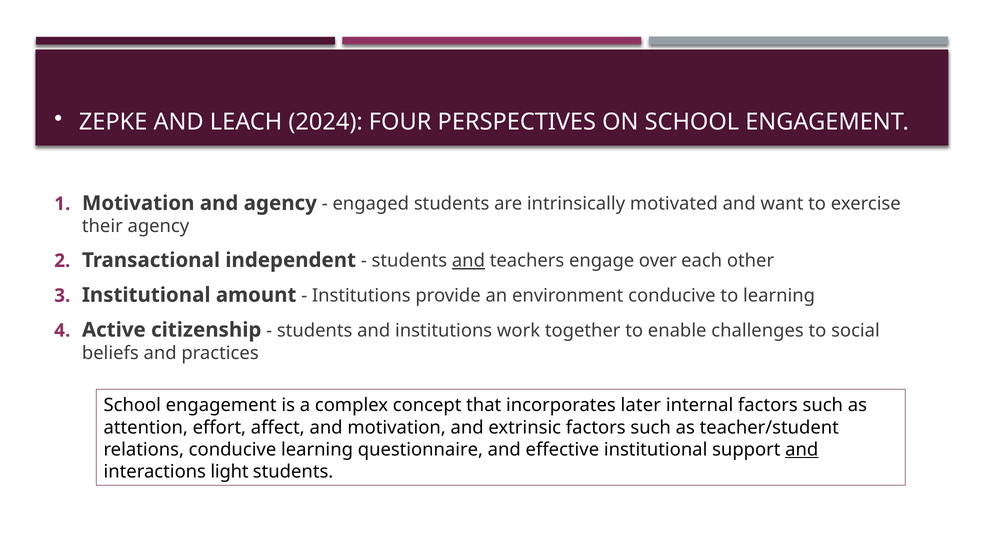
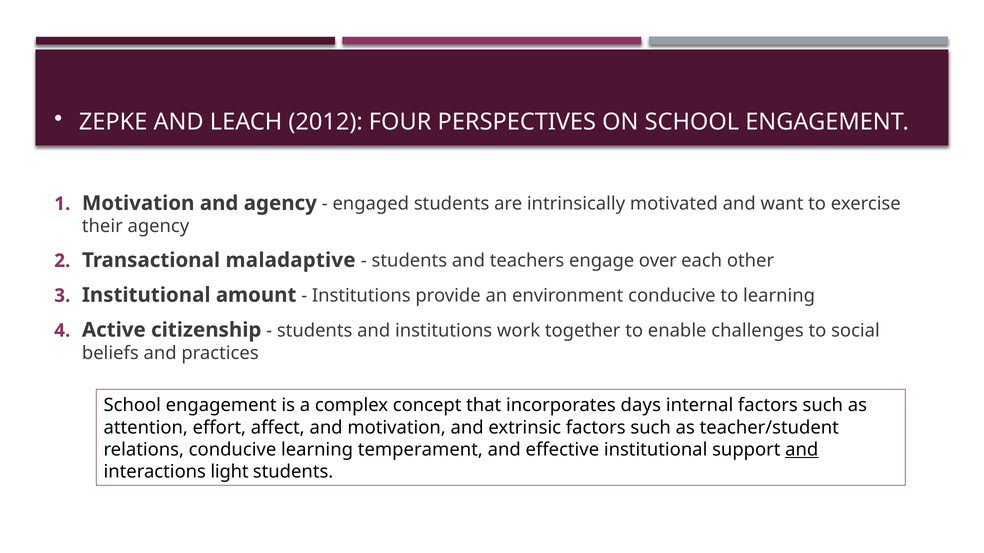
2024: 2024 -> 2012 (326, 122)
independent: independent -> maladaptive (291, 260)
and underline: present -> none (468, 261)
later: later -> days (641, 406)
questionnaire: questionnaire -> temperament (420, 450)
